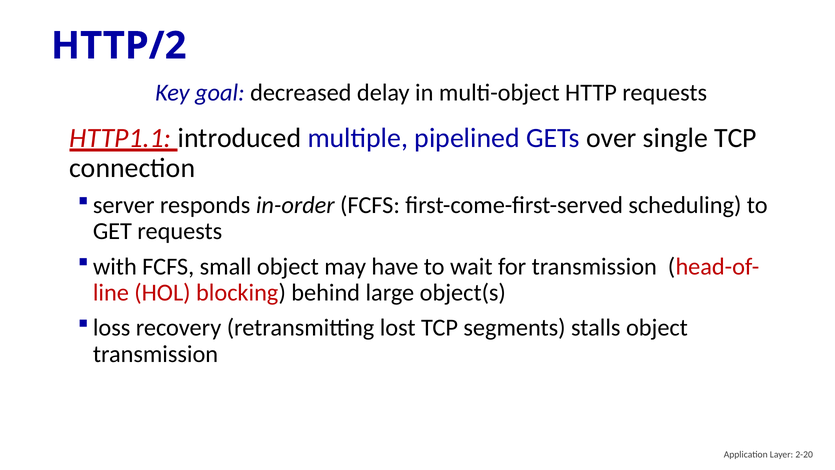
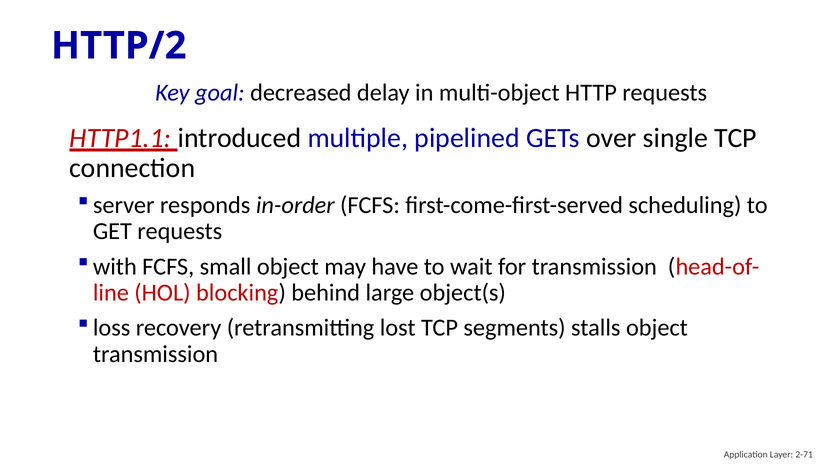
2-20: 2-20 -> 2-71 (804, 454)
